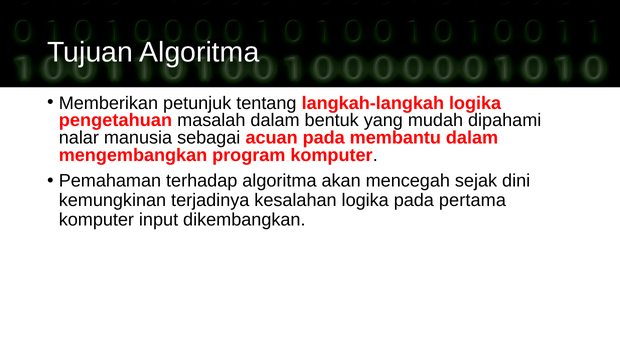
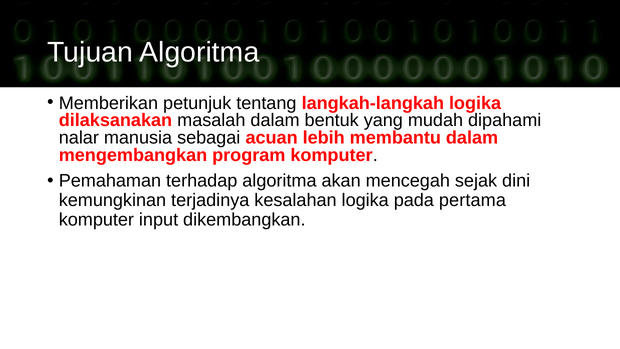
pengetahuan: pengetahuan -> dilaksanakan (115, 120)
acuan pada: pada -> lebih (324, 138)
